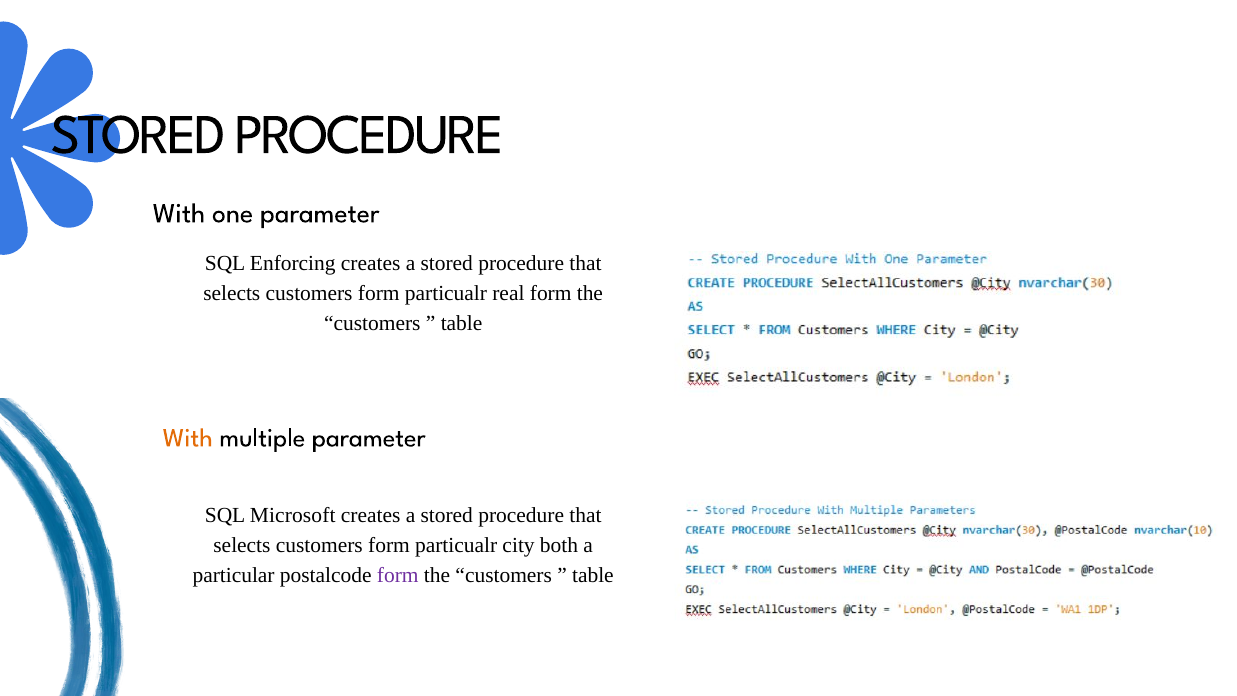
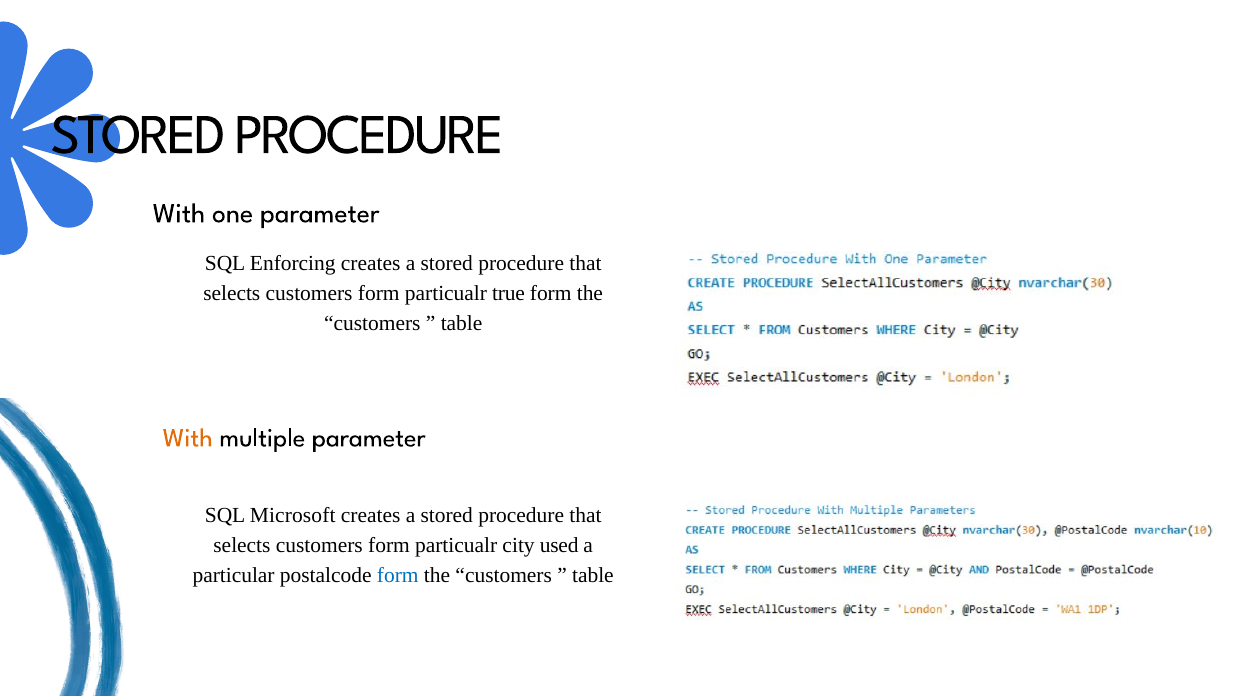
real: real -> true (509, 294)
both: both -> used (559, 545)
form colour: purple -> blue (398, 575)
